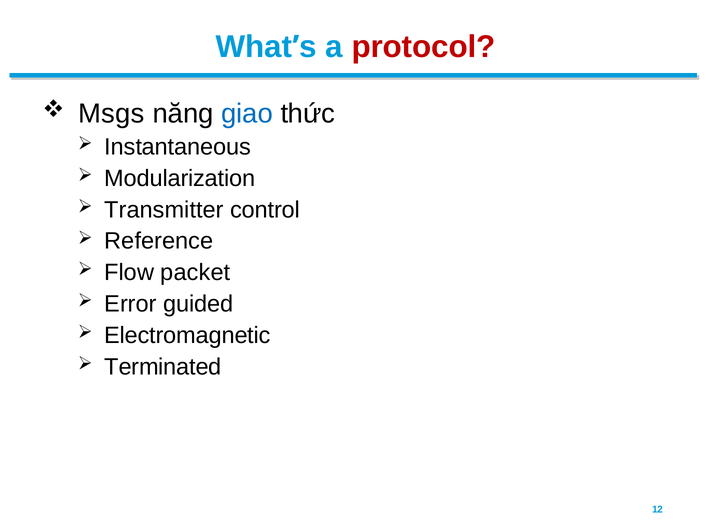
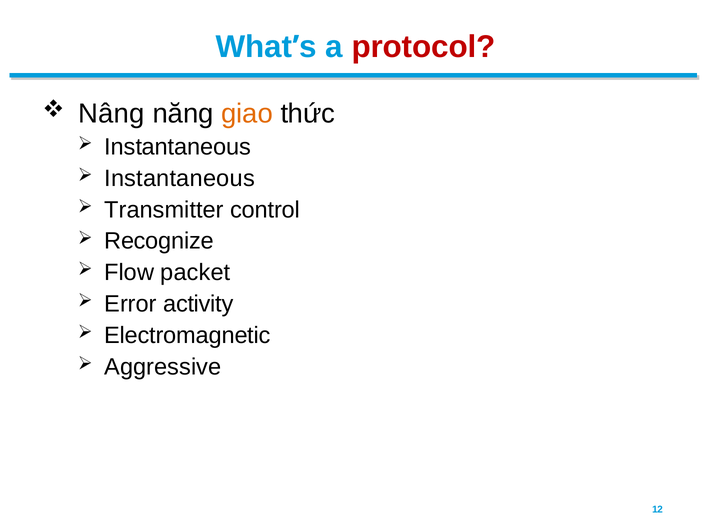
Msgs: Msgs -> Nâng (111, 113)
giao colour: blue -> orange (247, 113)
Modularization: Modularization -> Instantaneous (180, 178)
Reference: Reference -> Recognize (159, 241)
guided: guided -> activity (198, 304)
Terminated: Terminated -> Aggressive (163, 366)
